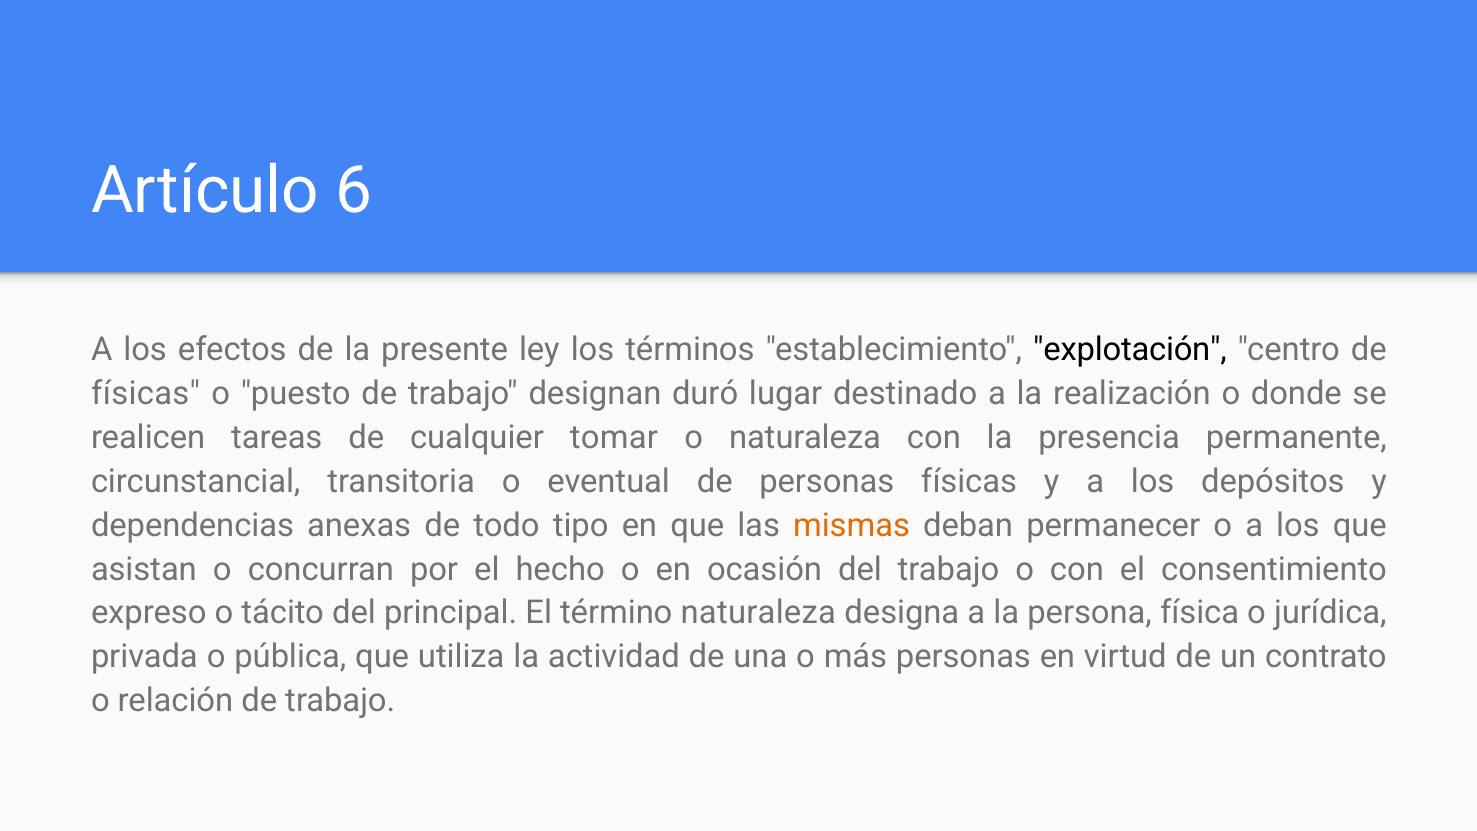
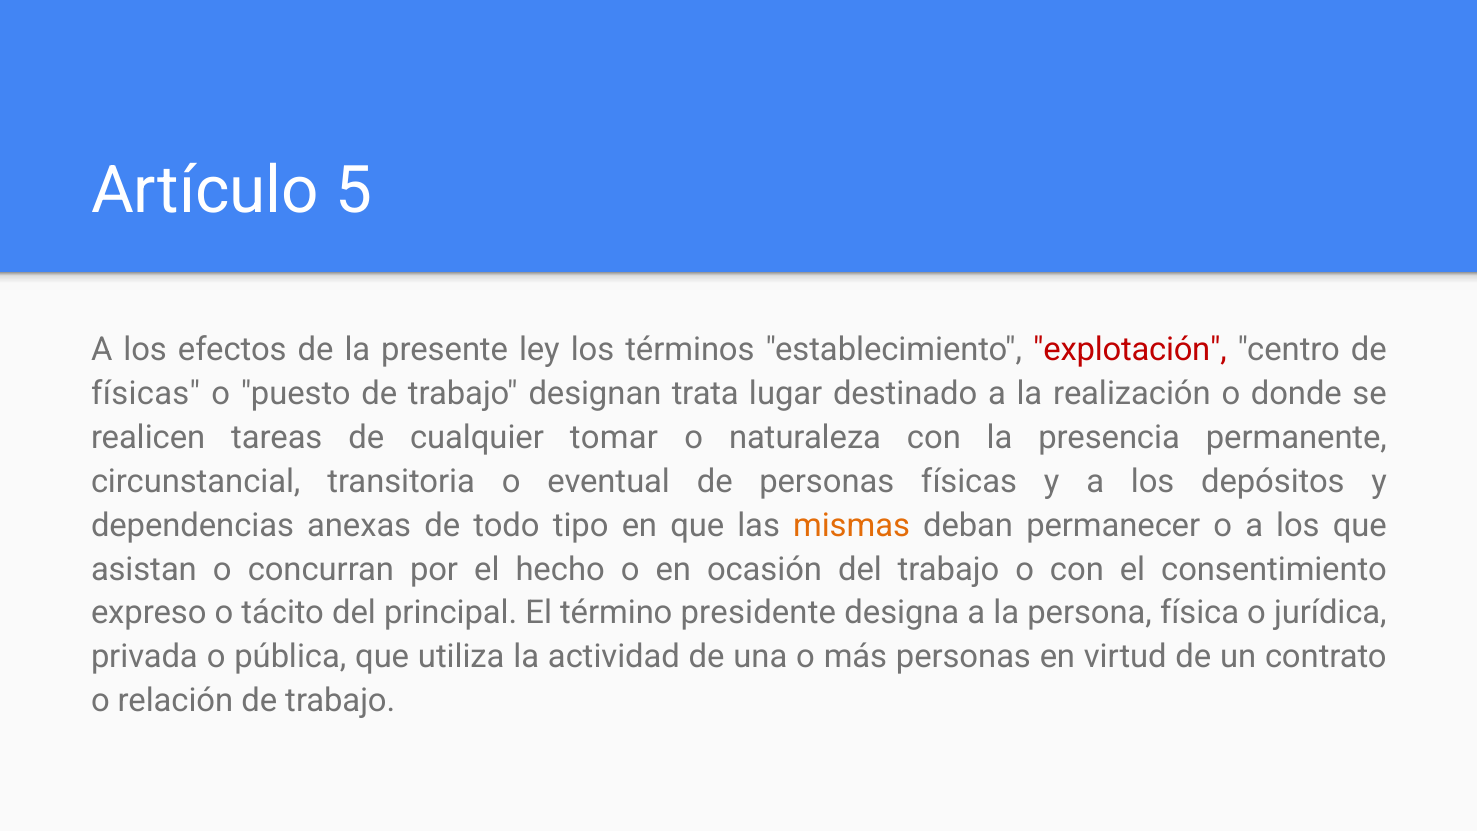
6: 6 -> 5 (354, 191)
explotación colour: black -> red (1130, 350)
duró: duró -> trata (705, 394)
término naturaleza: naturaleza -> presidente (758, 613)
